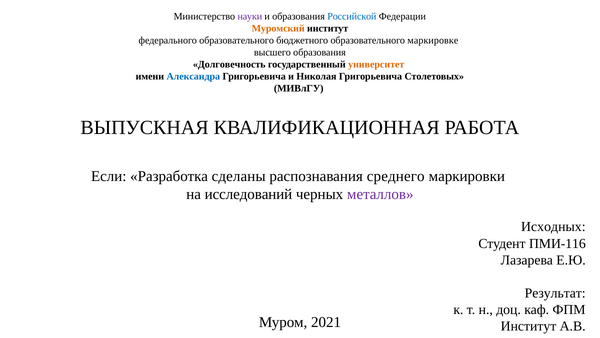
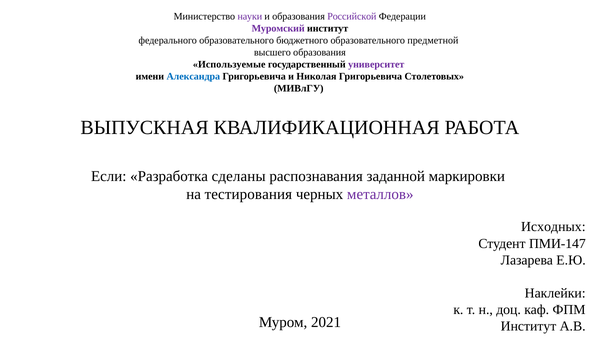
Российской colour: blue -> purple (352, 16)
Муромский colour: orange -> purple (278, 28)
маркировке: маркировке -> предметной (433, 40)
Долговечность: Долговечность -> Используемые (229, 64)
университет colour: orange -> purple (376, 64)
среднего: среднего -> заданной (396, 176)
исследований: исследований -> тестирования (248, 194)
ПМИ-116: ПМИ-116 -> ПМИ-147 (557, 243)
Результат: Результат -> Наклейки (555, 293)
